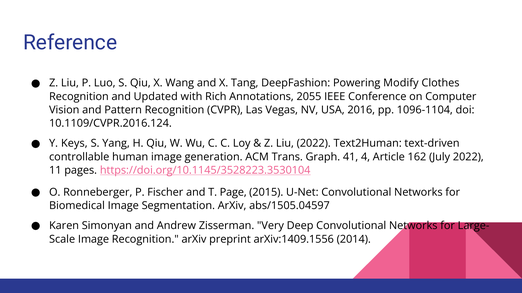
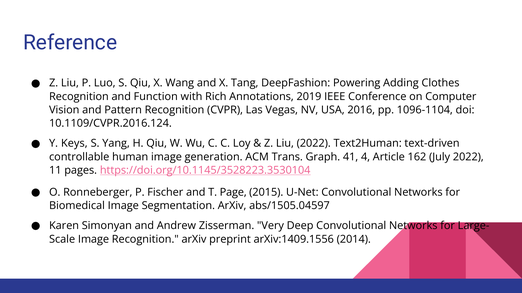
Modify: Modify -> Adding (401, 83)
Updated: Updated -> Function (156, 97)
2055: 2055 -> 2019 (309, 97)
